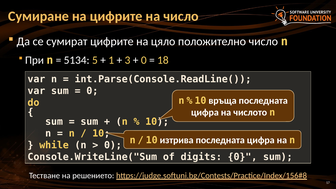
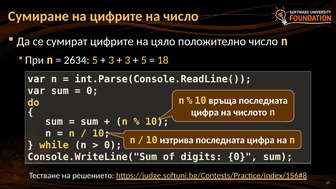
5134: 5134 -> 2634 (77, 60)
1: 1 -> 3 (111, 60)
0: 0 -> 5 (144, 60)
